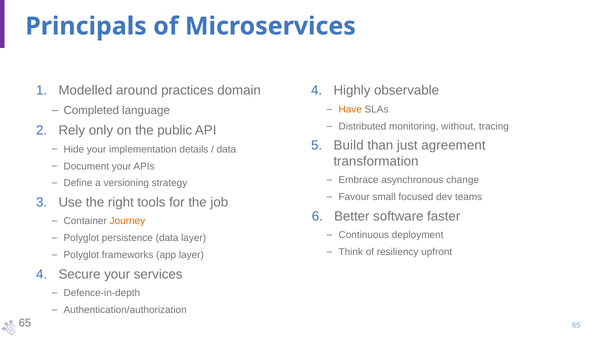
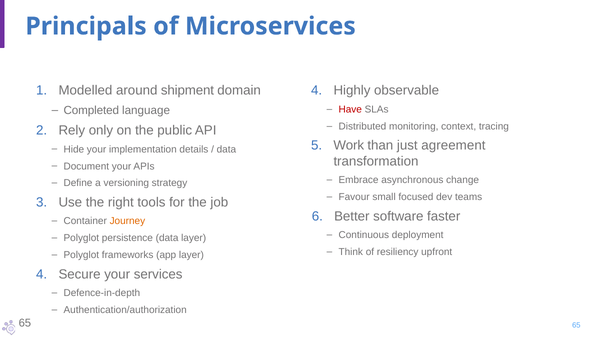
practices: practices -> shipment (187, 91)
Have colour: orange -> red (350, 109)
without: without -> context (459, 126)
Build: Build -> Work (349, 146)
